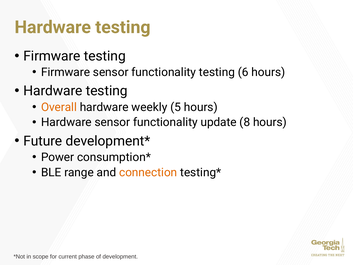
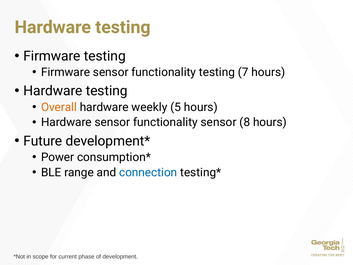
6: 6 -> 7 (243, 72)
functionality update: update -> sensor (219, 122)
connection colour: orange -> blue (148, 172)
